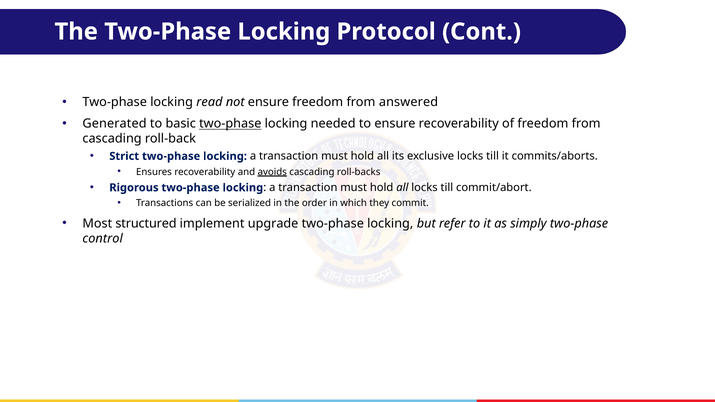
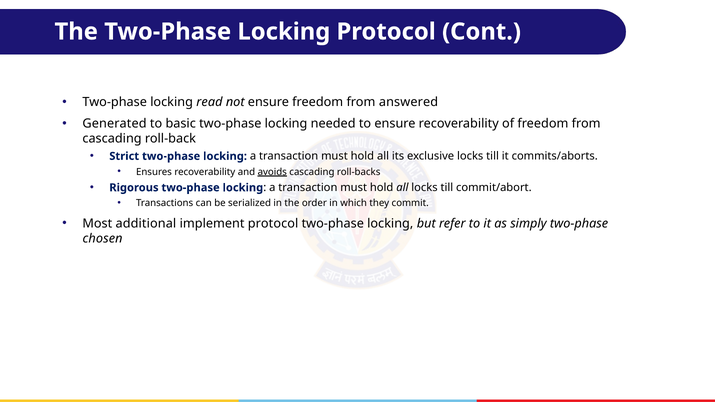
two-phase underline: present -> none (230, 124)
structured: structured -> additional (146, 223)
implement upgrade: upgrade -> protocol (273, 223)
control: control -> chosen (103, 239)
